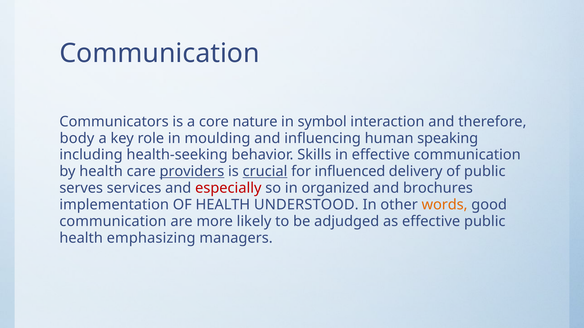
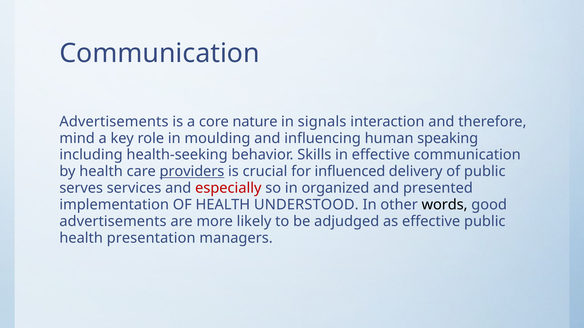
Communicators: Communicators -> Advertisements (114, 122)
symbol: symbol -> signals (322, 122)
body: body -> mind (77, 138)
crucial underline: present -> none (265, 172)
brochures: brochures -> presented (438, 188)
words colour: orange -> black (445, 205)
communication: communication -> advertisements (113, 222)
emphasizing: emphasizing -> presentation (151, 238)
